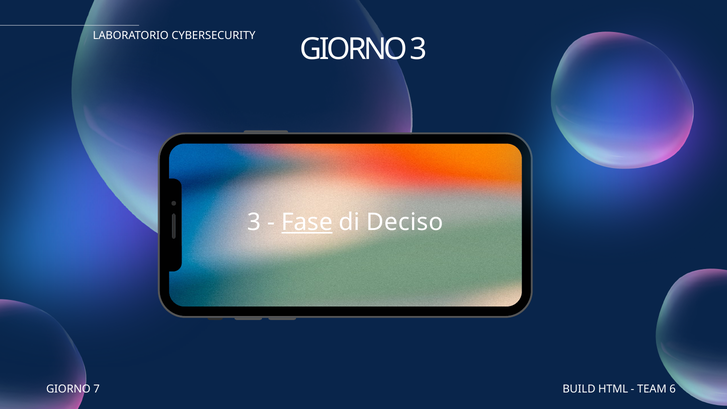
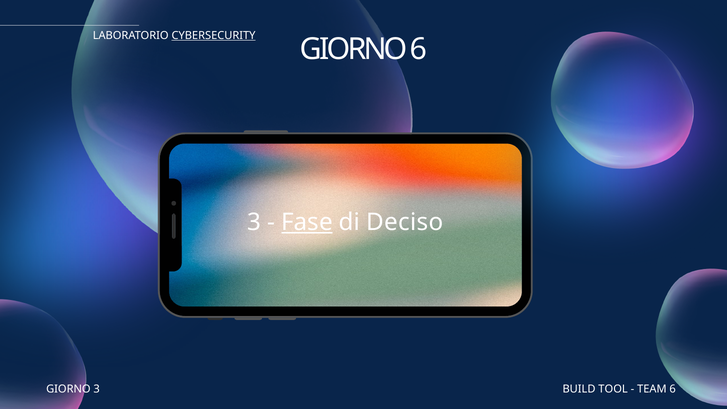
CYBERSECURITY underline: none -> present (213, 35)
GIORNO 3: 3 -> 6 (419, 49)
GIORNO 7: 7 -> 3 (97, 389)
HTML: HTML -> TOOL (613, 389)
